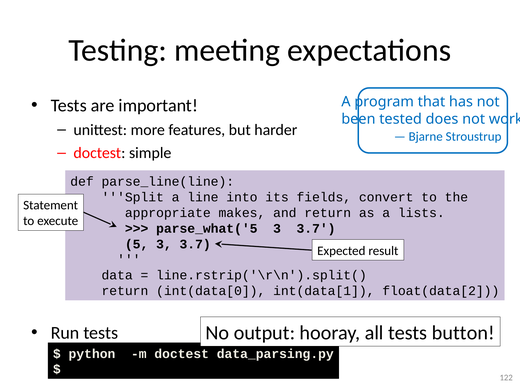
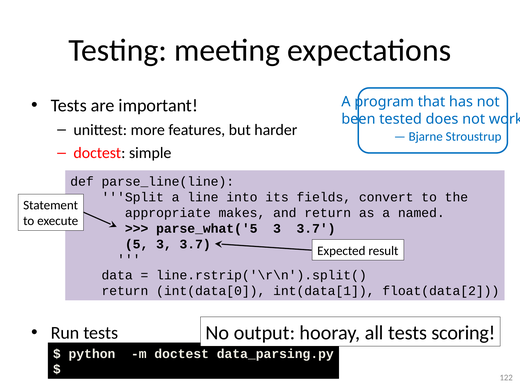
lists: lists -> named (421, 213)
button: button -> scoring (463, 333)
